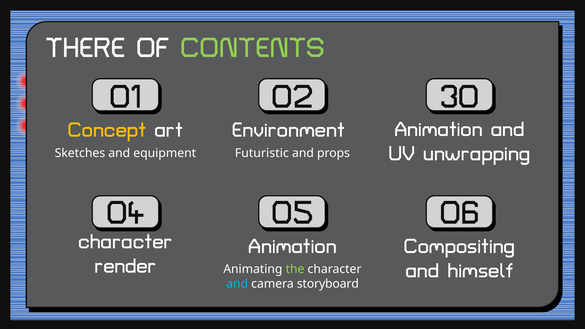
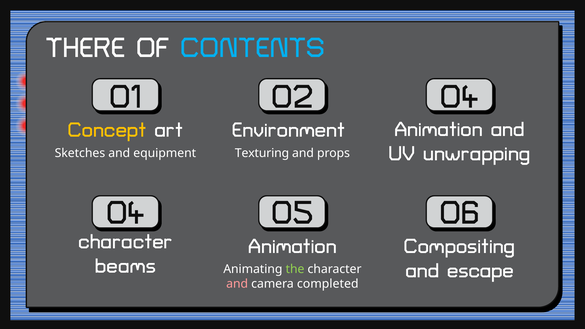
CONTENTS colour: light green -> light blue (253, 48)
02 30: 30 -> 04 (459, 97)
Futuristic: Futuristic -> Texturing (262, 153)
render: render -> beams (125, 266)
himself: himself -> escape (481, 271)
and colour: light blue -> pink (237, 284)
storyboard: storyboard -> completed (328, 284)
